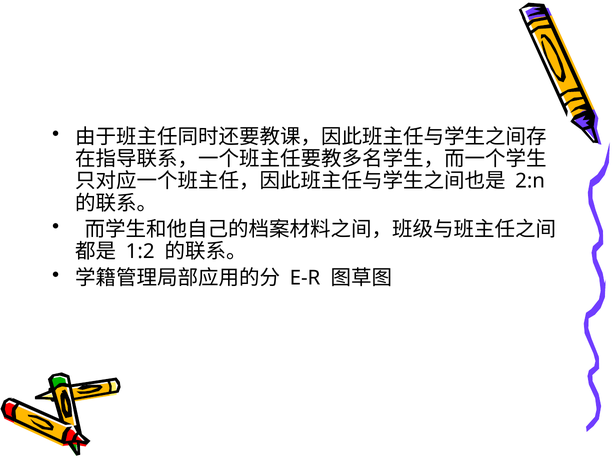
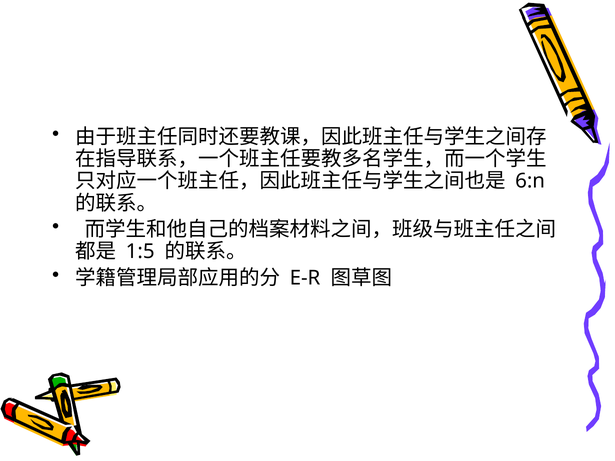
2:n: 2:n -> 6:n (530, 181)
1:2: 1:2 -> 1:5 (140, 252)
